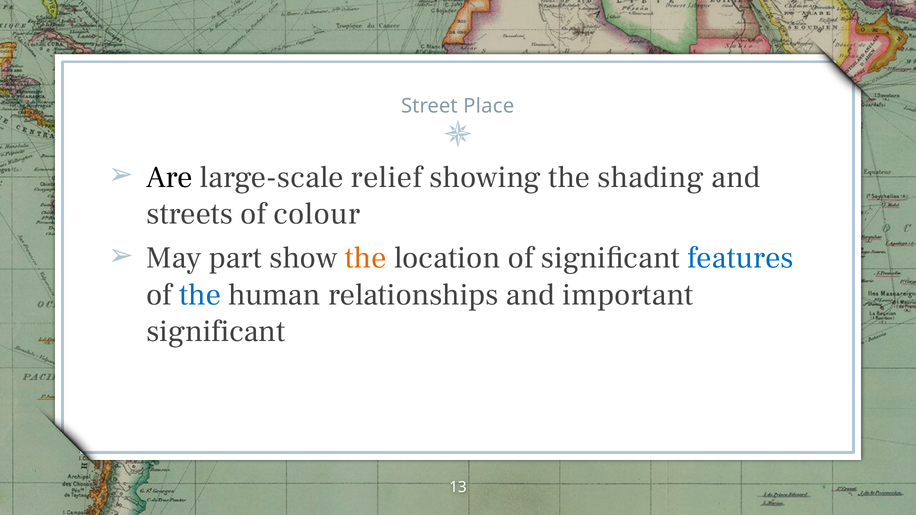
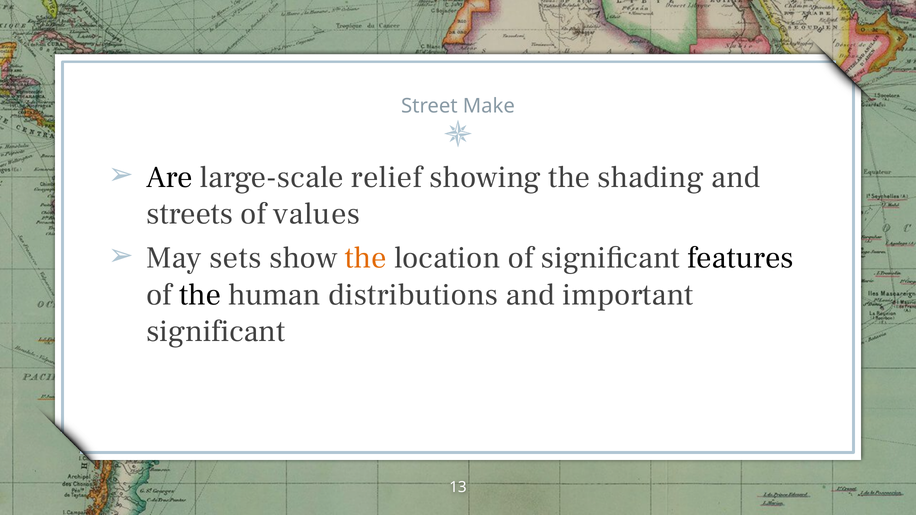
Place: Place -> Make (489, 106)
colour: colour -> values (317, 214)
part: part -> sets (235, 258)
features colour: blue -> black (741, 258)
the colour: blue -> black (200, 295)
relationships: relationships -> distributions (413, 295)
